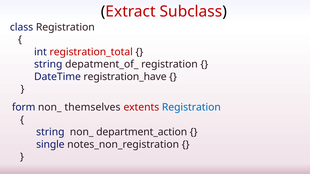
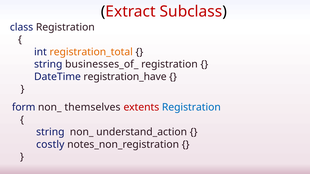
registration_total colour: red -> orange (91, 52)
depatment_of_: depatment_of_ -> businesses_of_ (102, 64)
department_action: department_action -> understand_action (142, 132)
single: single -> costly (50, 145)
